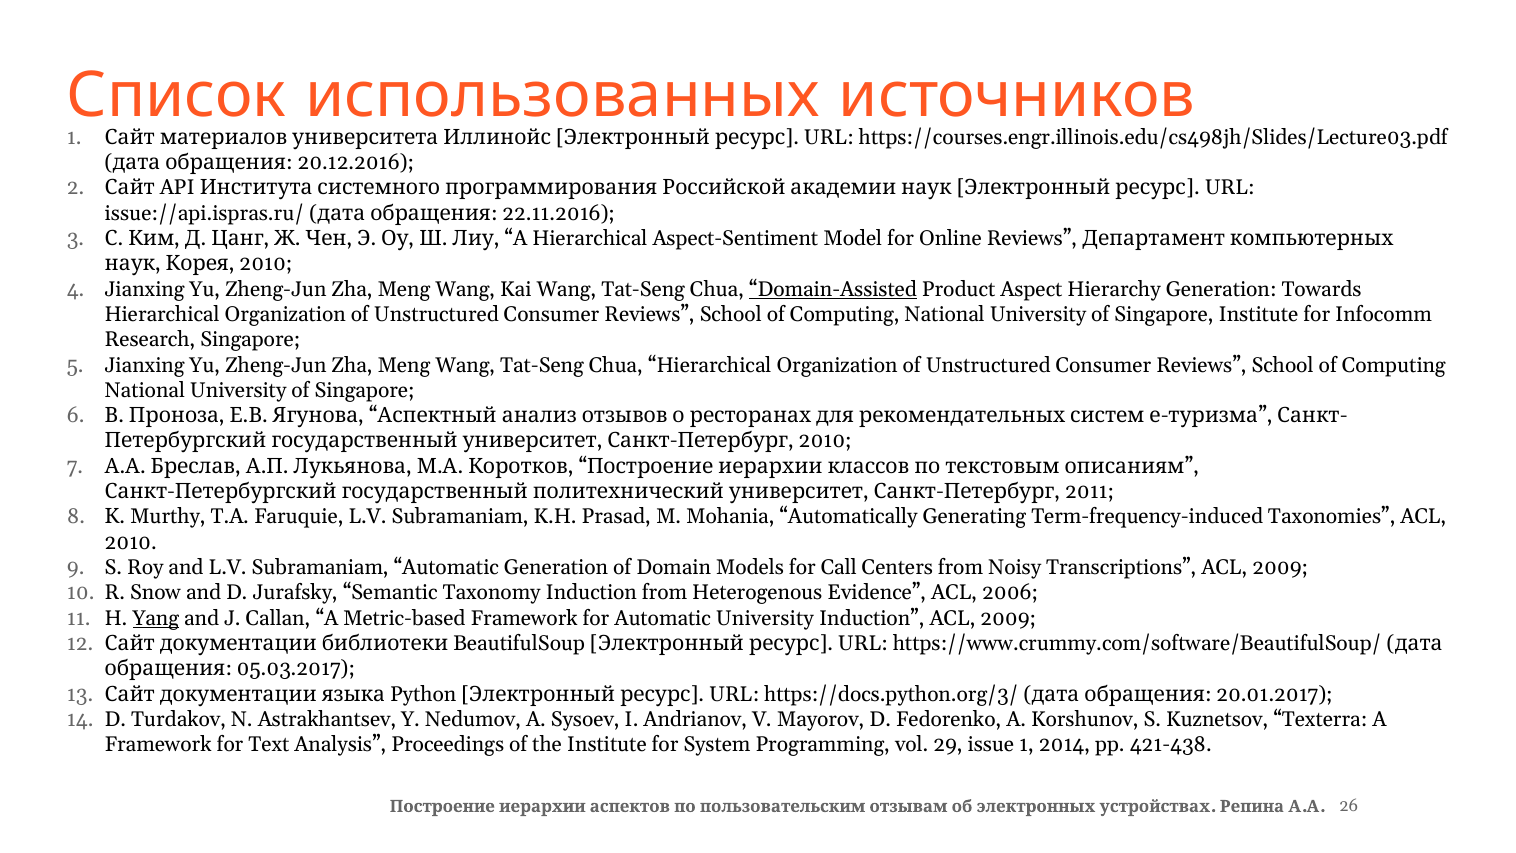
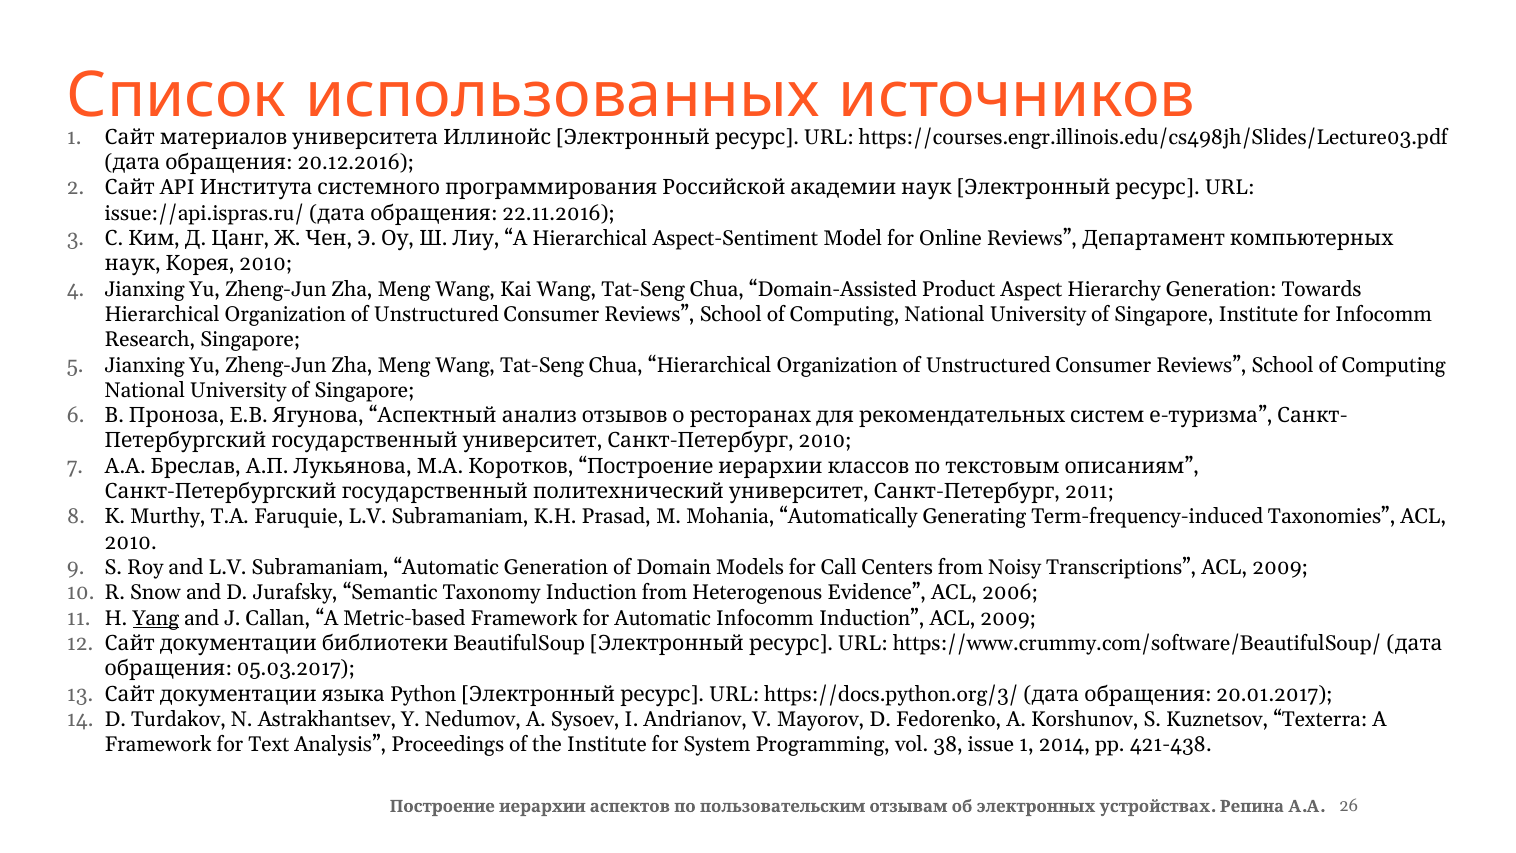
Domain-Assisted underline: present -> none (833, 289)
Automatic University: University -> Infocomm (765, 618)
29: 29 -> 38 (948, 745)
